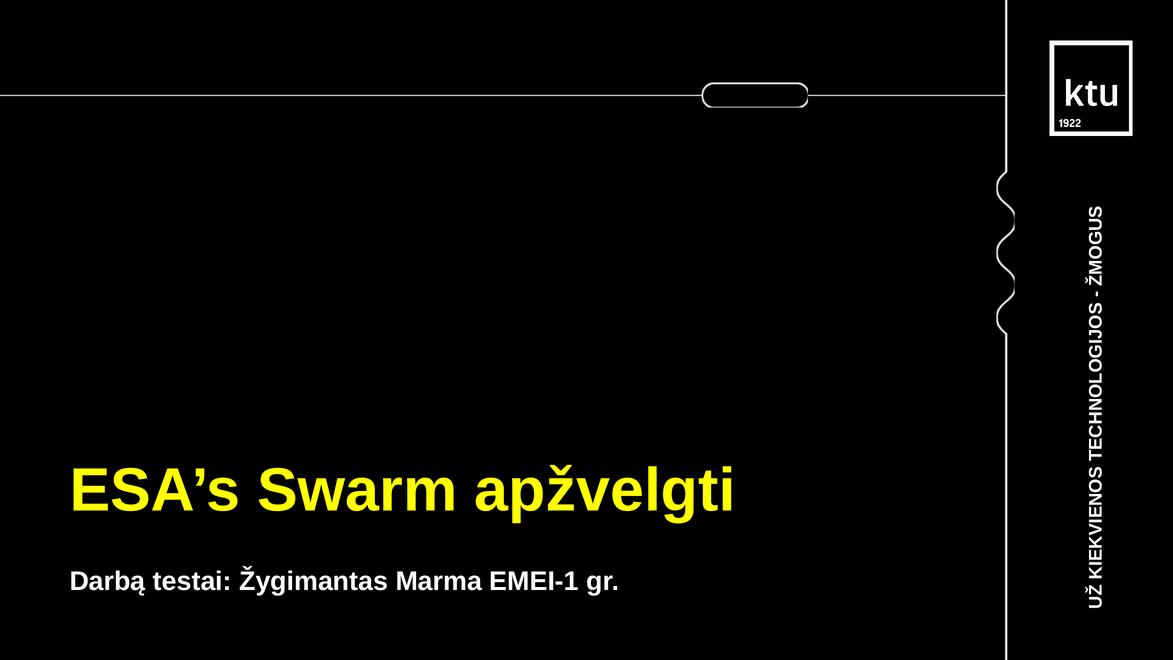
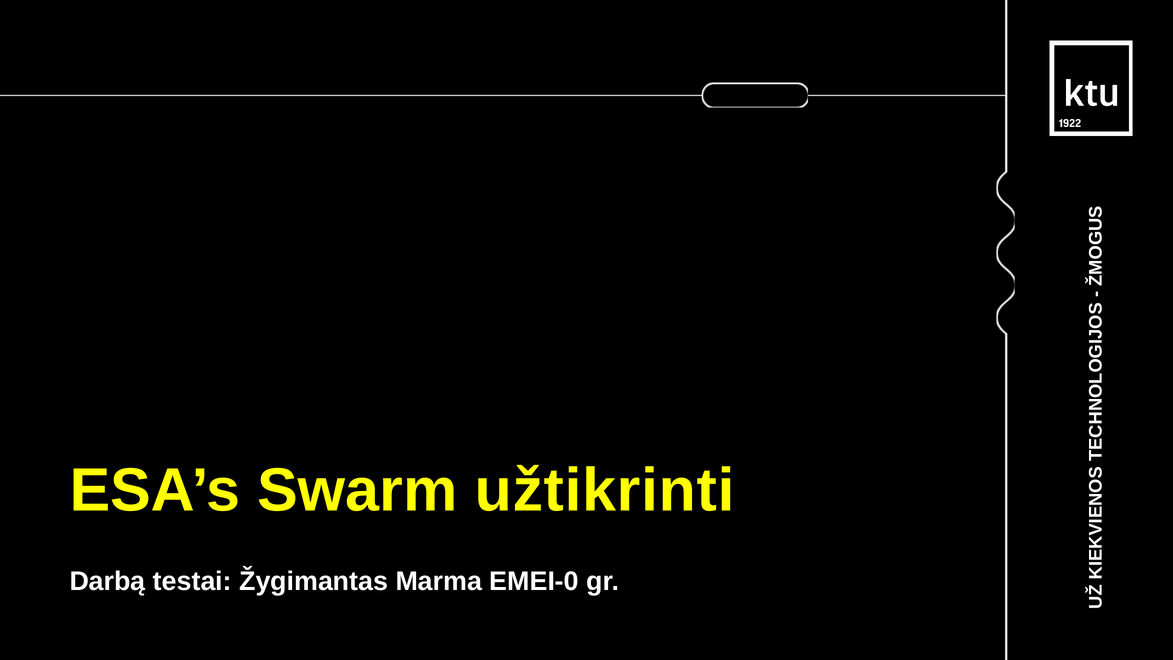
apžvelgti: apžvelgti -> užtikrinti (605, 490)
EMEI-1: EMEI-1 -> EMEI-0 (534, 581)
